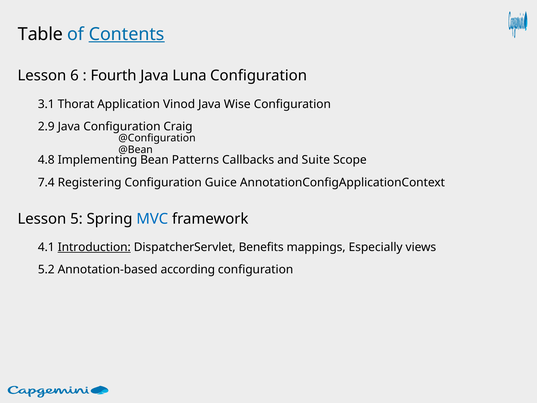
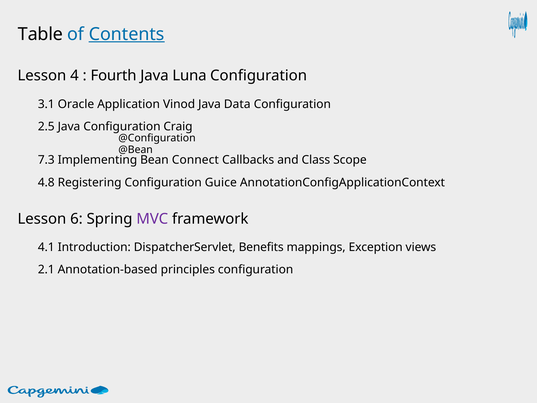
6: 6 -> 4 (74, 76)
Thorat: Thorat -> Oracle (76, 104)
Wise: Wise -> Data (237, 104)
2.9: 2.9 -> 2.5 (46, 126)
4.8: 4.8 -> 7.3 (46, 160)
Patterns: Patterns -> Connect (195, 160)
Suite: Suite -> Class (316, 160)
7.4: 7.4 -> 4.8 (46, 182)
5: 5 -> 6 (76, 219)
MVC colour: blue -> purple (152, 219)
Introduction underline: present -> none (94, 247)
Especially: Especially -> Exception (376, 247)
5.2: 5.2 -> 2.1 (46, 270)
according: according -> principles (188, 270)
